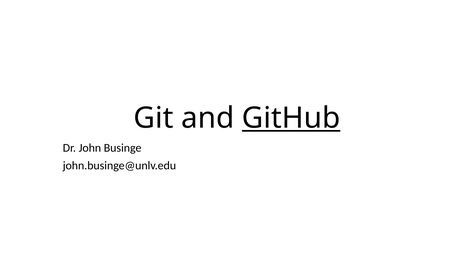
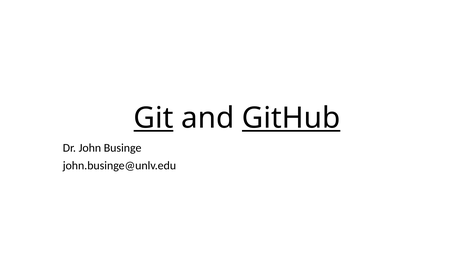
Git underline: none -> present (154, 118)
